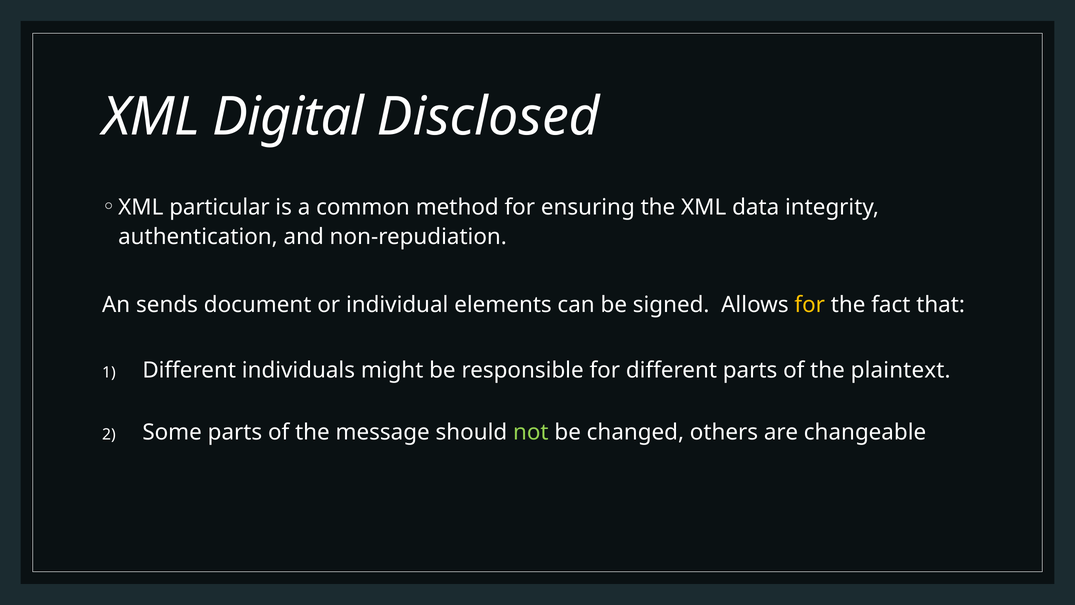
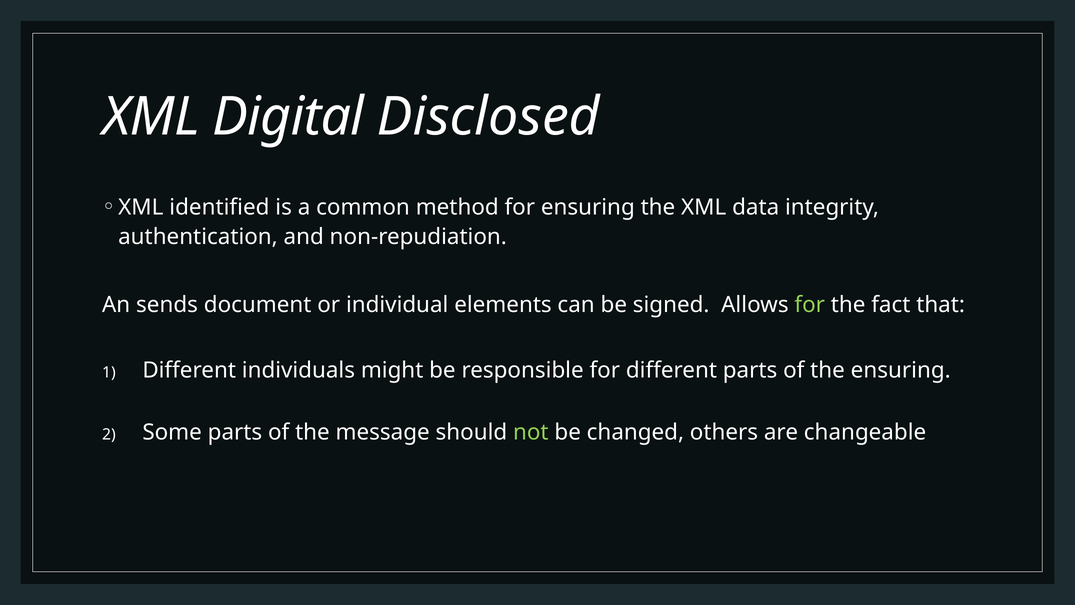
particular: particular -> identified (219, 207)
for colour: yellow -> light green (810, 305)
the plaintext: plaintext -> ensuring (901, 370)
